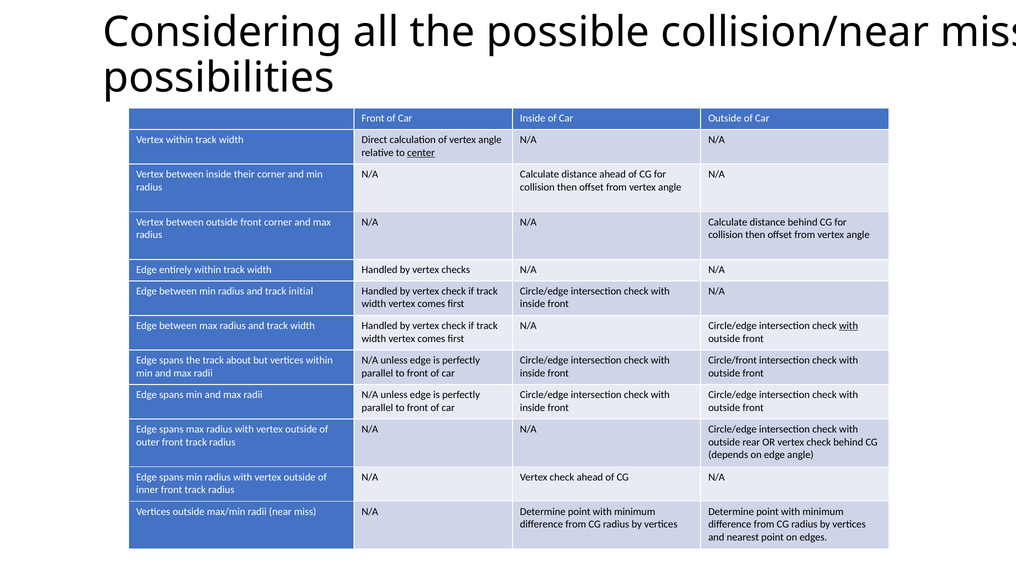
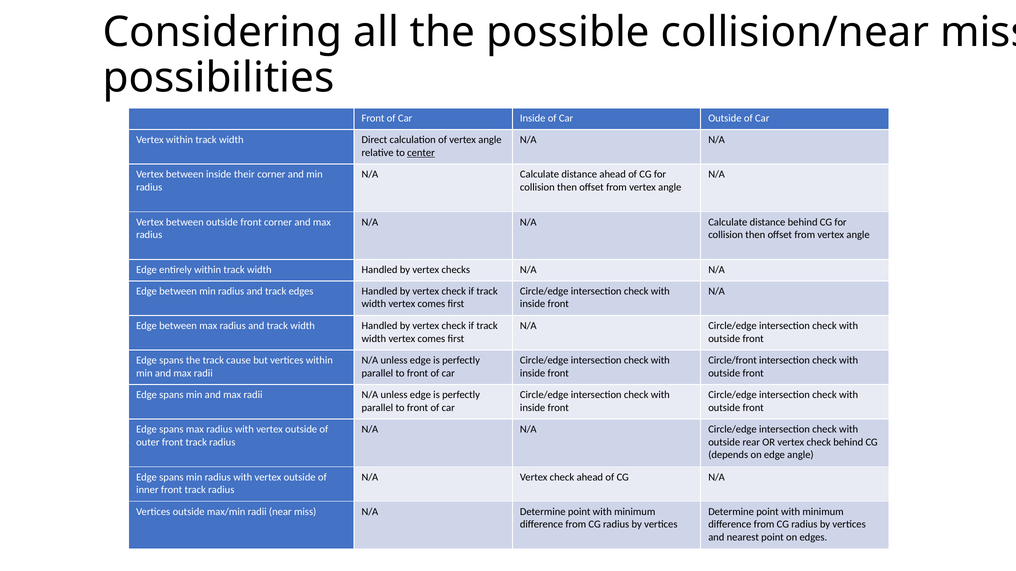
track initial: initial -> edges (301, 291)
with underline: present -> none (849, 326)
about: about -> cause (239, 361)
